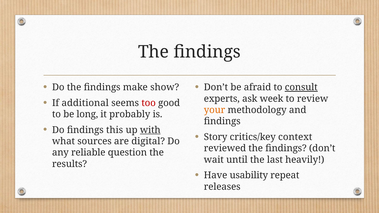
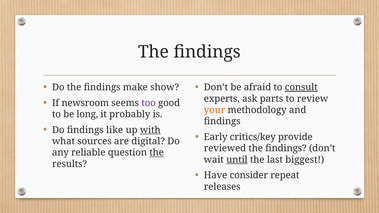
week: week -> parts (271, 99)
additional: additional -> newsroom (85, 103)
too colour: red -> purple (149, 103)
this: this -> like (115, 130)
Story: Story -> Early (216, 137)
context: context -> provide (295, 137)
the underline: none -> present (157, 153)
until underline: none -> present (237, 160)
heavily: heavily -> biggest (305, 160)
usability: usability -> consider (249, 175)
